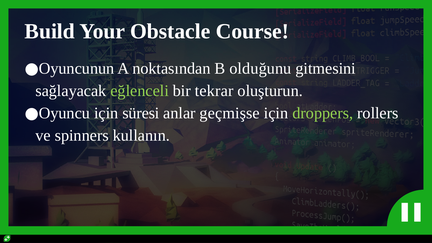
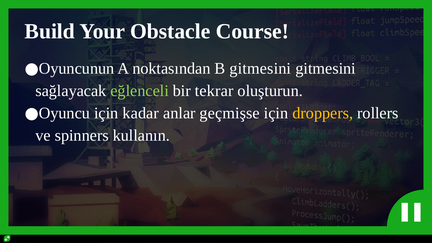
B olduğunu: olduğunu -> gitmesini (260, 69)
süresi: süresi -> kadar (141, 113)
droppers colour: light green -> yellow (323, 113)
